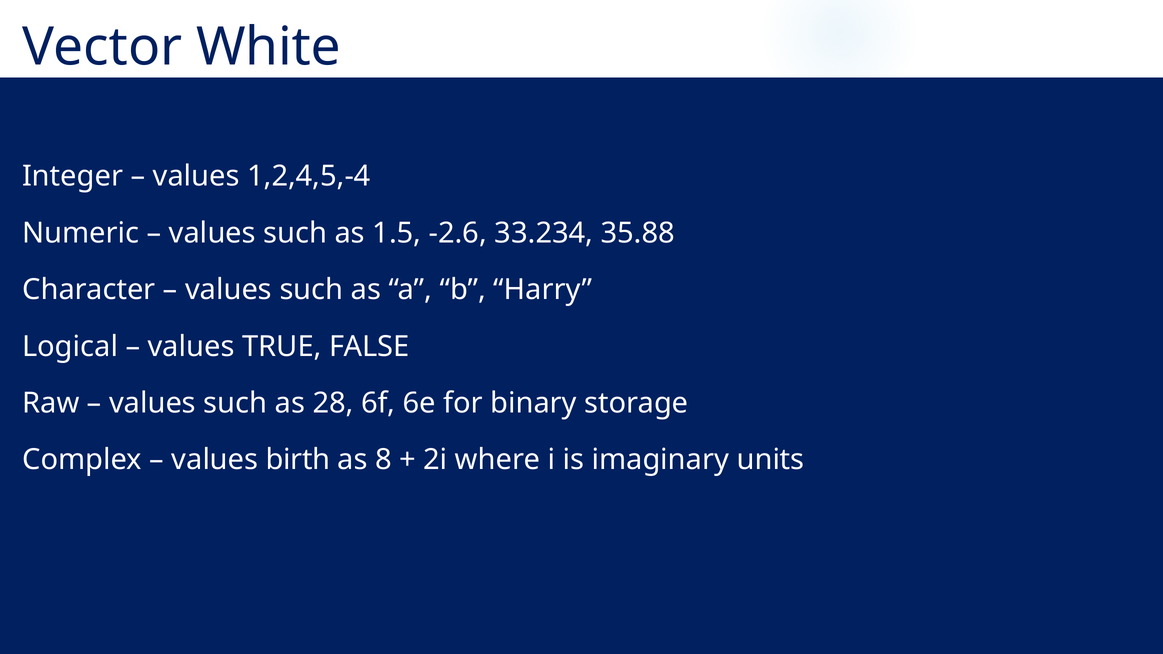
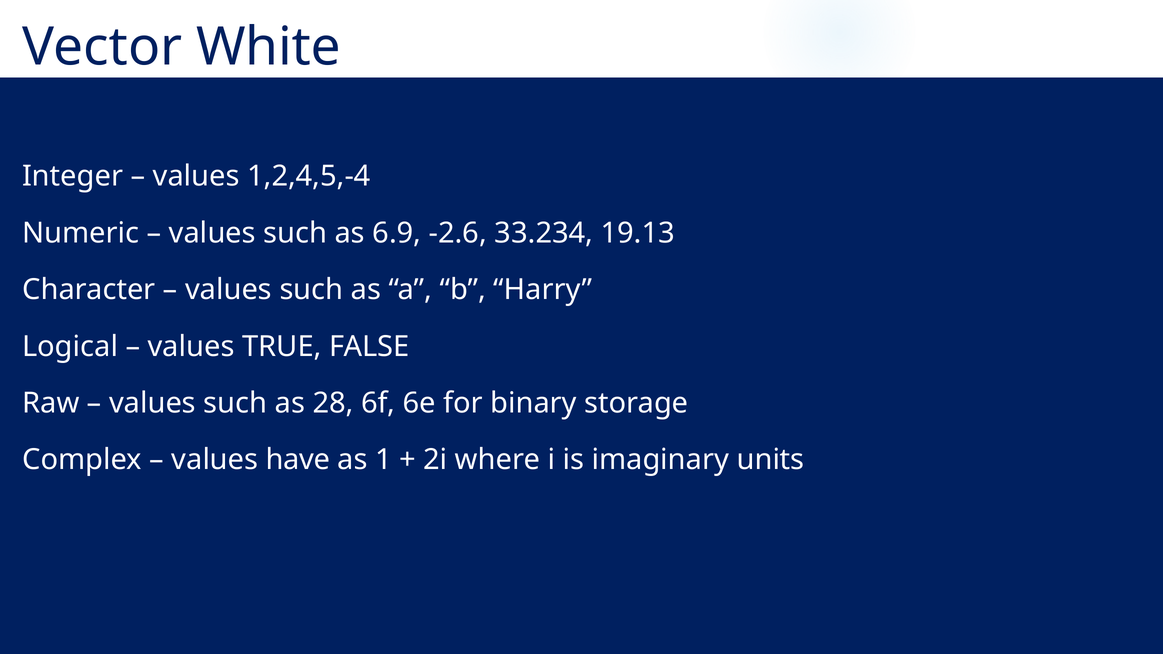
1.5: 1.5 -> 6.9 (397, 233)
35.88: 35.88 -> 19.13 (638, 233)
birth: birth -> have (298, 460)
8: 8 -> 1 (383, 460)
